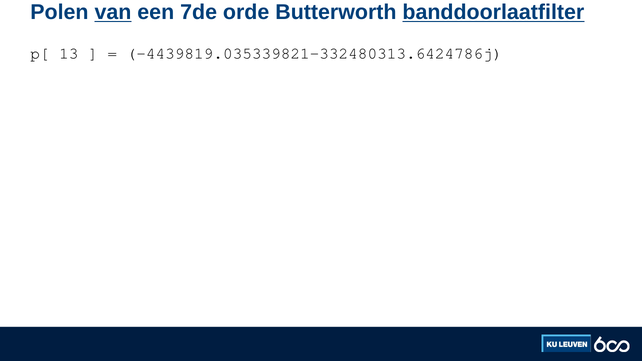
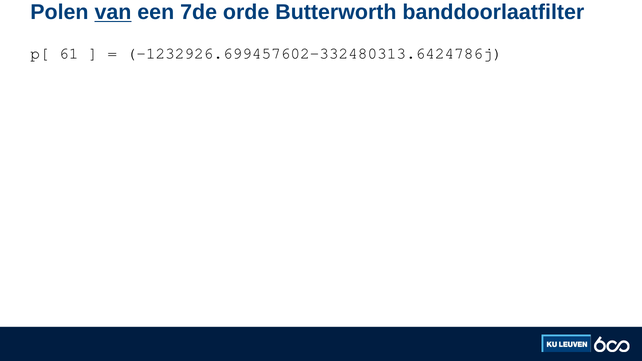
banddoorlaatfilter underline: present -> none (493, 12)
13: 13 -> 61 (69, 53)
-4439819.035339821-332480313.6424786j: -4439819.035339821-332480313.6424786j -> -1232926.699457602-332480313.6424786j (315, 53)
